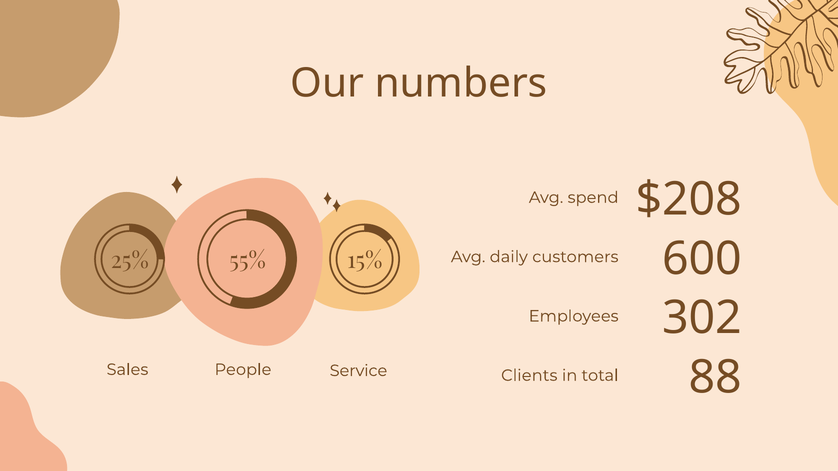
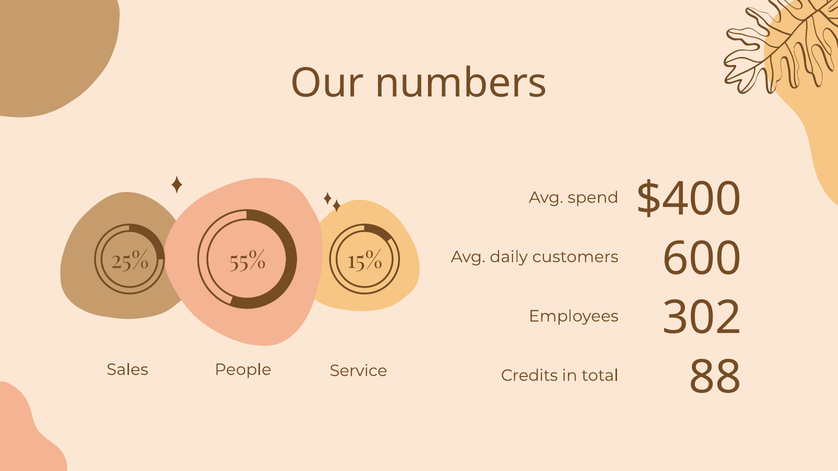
$208: $208 -> $400 (689, 200)
Clients: Clients -> Credits (529, 376)
